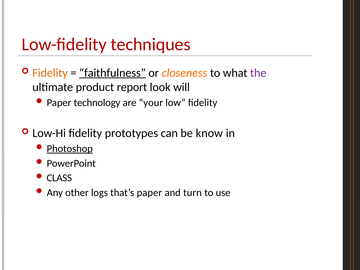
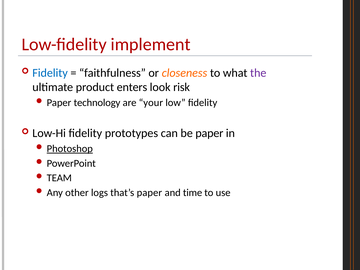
techniques: techniques -> implement (151, 44)
Fidelity colour: orange -> blue (50, 73)
faithfulness underline: present -> none (112, 73)
report: report -> enters (132, 87)
will: will -> risk (182, 87)
be know: know -> paper (209, 133)
CLASS: CLASS -> TEAM (59, 178)
turn: turn -> time (193, 193)
